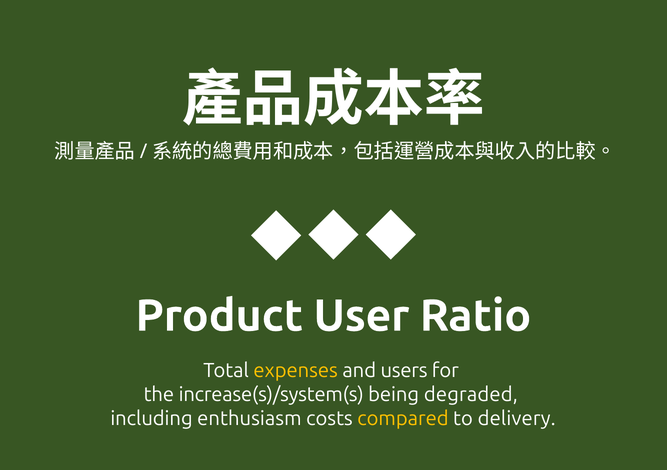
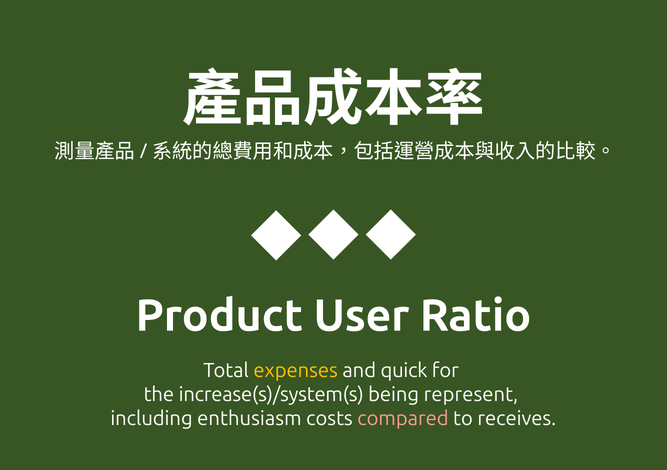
users: users -> quick (404, 370)
degraded: degraded -> represent (471, 395)
compared colour: yellow -> pink (403, 419)
delivery: delivery -> receives (517, 419)
